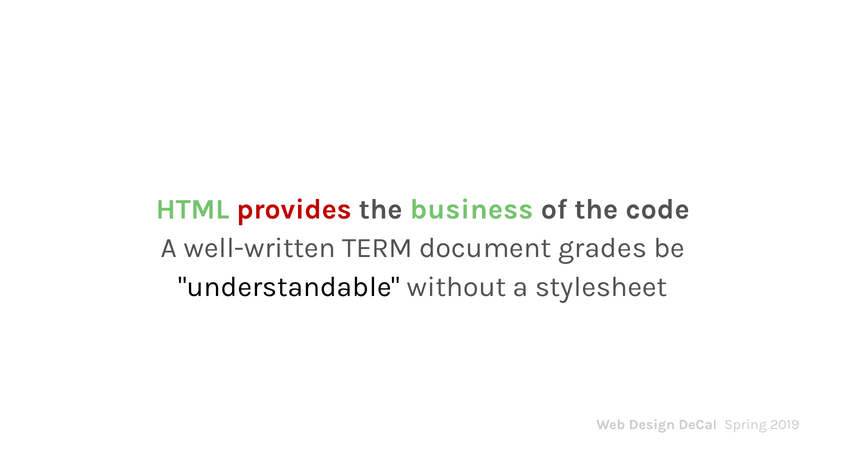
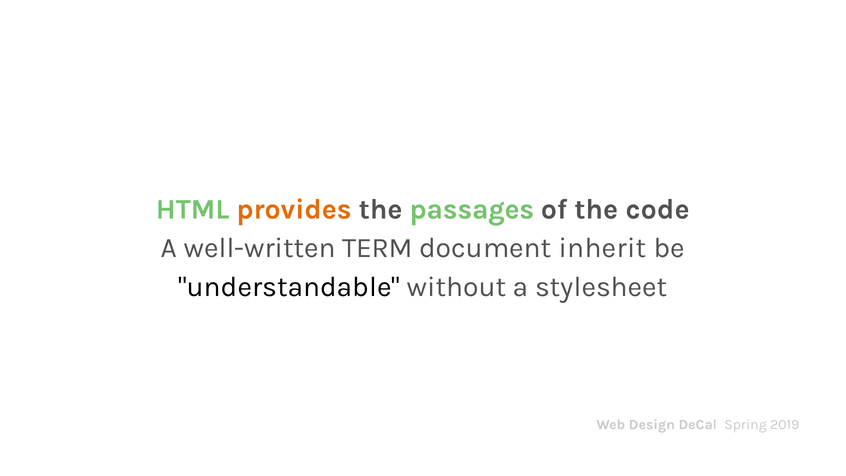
provides colour: red -> orange (294, 209)
business: business -> passages (472, 209)
grades: grades -> inherit (602, 248)
